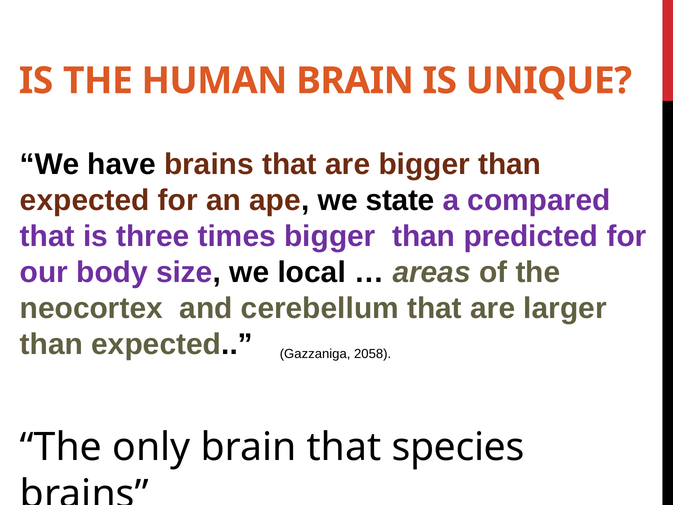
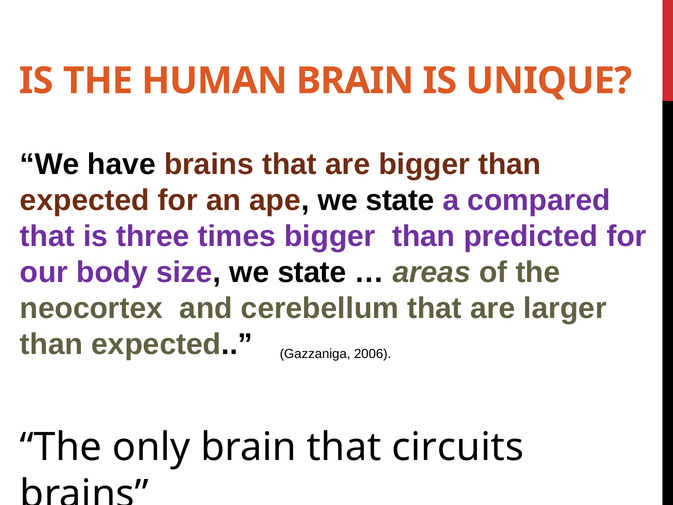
size we local: local -> state (312, 272)
2058: 2058 -> 2006 (373, 354)
species: species -> circuits (458, 447)
